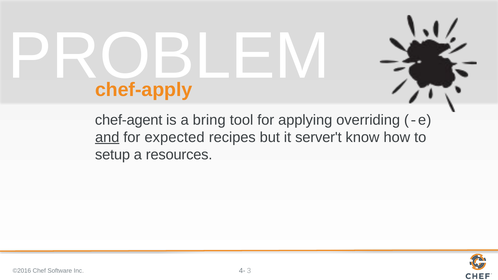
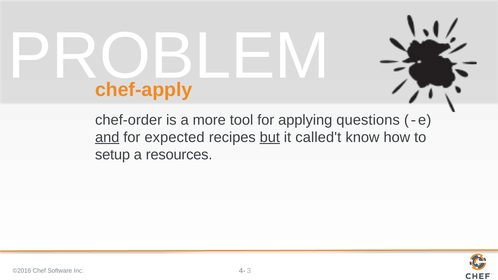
chef-agent: chef-agent -> chef-order (129, 120)
bring: bring -> more (209, 120)
overriding: overriding -> questions (368, 120)
but underline: none -> present (270, 137)
server't: server't -> called't (318, 137)
